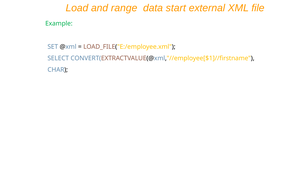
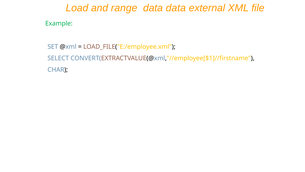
data start: start -> data (176, 8)
